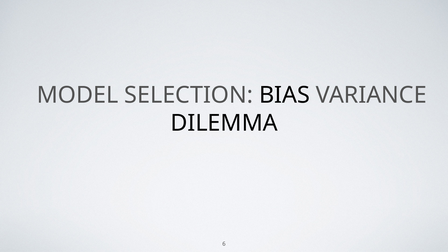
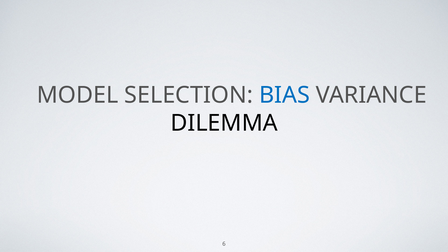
BIAS colour: black -> blue (285, 95)
